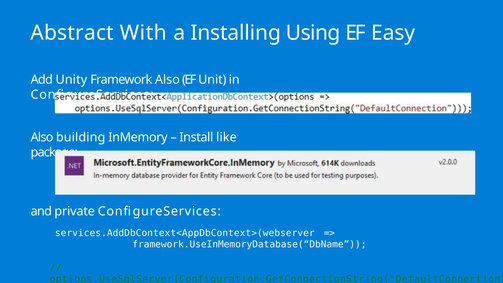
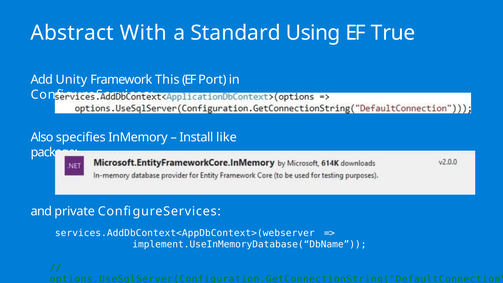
Installing: Installing -> Standard (236, 33)
Easy: Easy -> True (393, 33)
Framework Also: Also -> This (167, 80)
Unit: Unit -> Port (212, 80)
building: building -> specifies (81, 137)
framework.UseInMemoryDatabase(“DbName: framework.UseInMemoryDatabase(“DbName -> implement.UseInMemoryDatabase(“DbName (249, 245)
